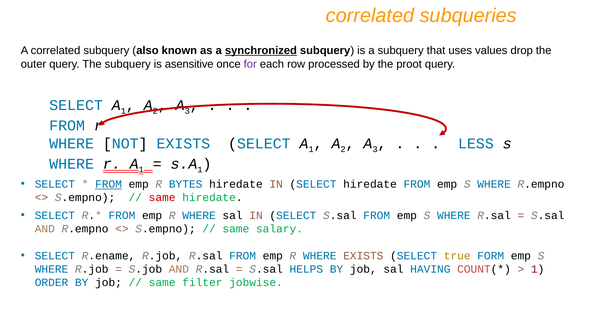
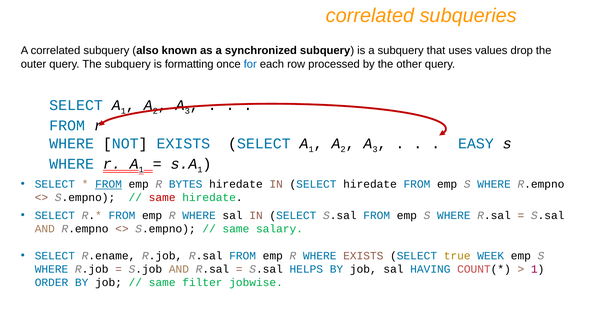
synchronized underline: present -> none (261, 51)
asensitive: asensitive -> formatting (189, 64)
for colour: purple -> blue (250, 64)
proot: proot -> other (409, 64)
LESS: LESS -> EASY (476, 144)
FORM: FORM -> WEEK (491, 256)
